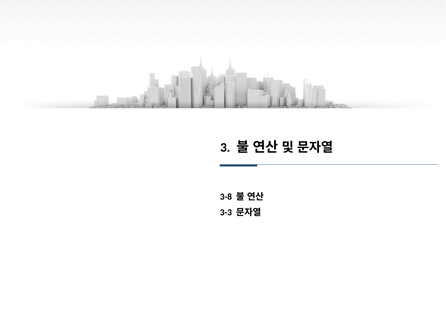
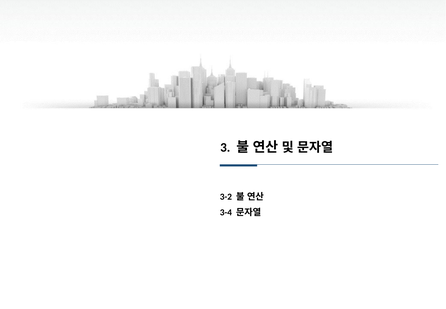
3-8: 3-8 -> 3-2 (226, 197)
3-3: 3-3 -> 3-4 (226, 212)
